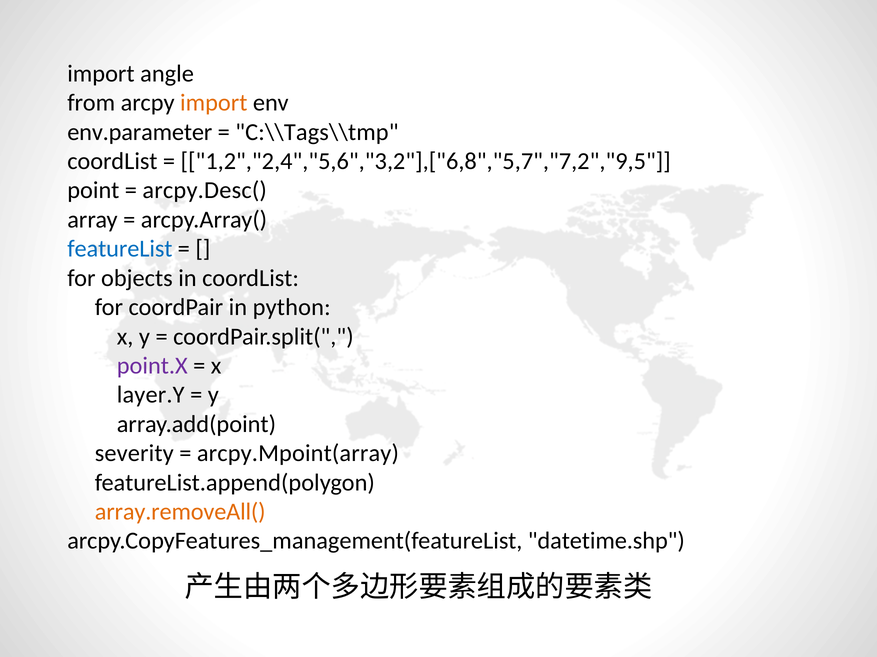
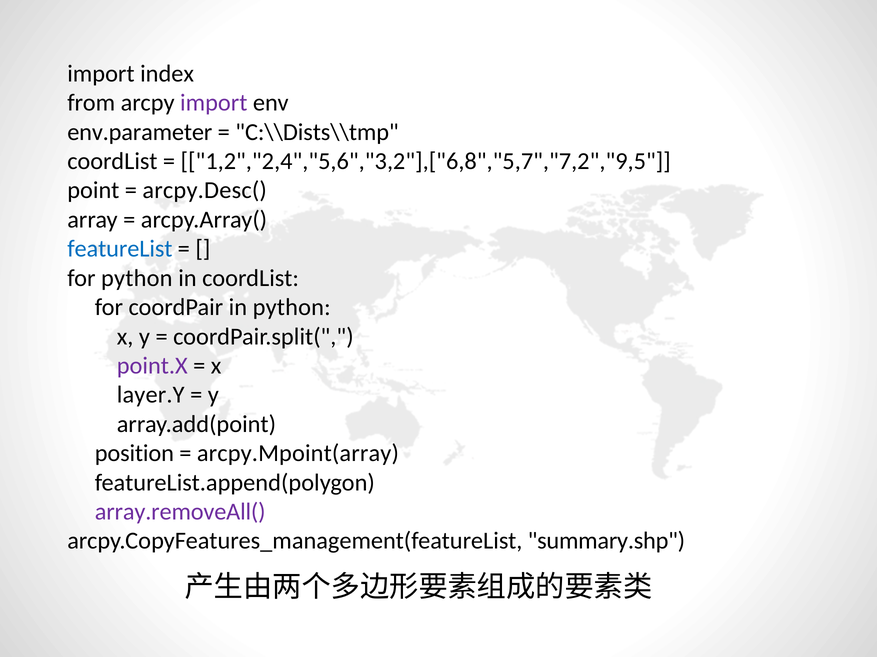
angle: angle -> index (167, 74)
import colour: orange -> purple (214, 103)
C:\\Tags\\tmp: C:\\Tags\\tmp -> C:\\Dists\\tmp (317, 132)
for objects: objects -> python (137, 278)
severity: severity -> position (134, 454)
array.removeAll( colour: orange -> purple (180, 512)
datetime.shp: datetime.shp -> summary.shp (606, 542)
